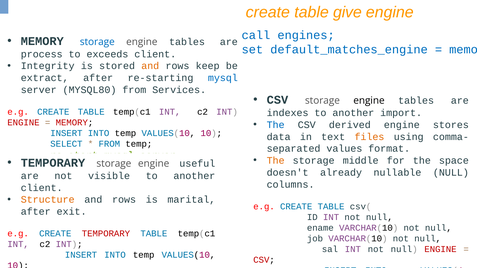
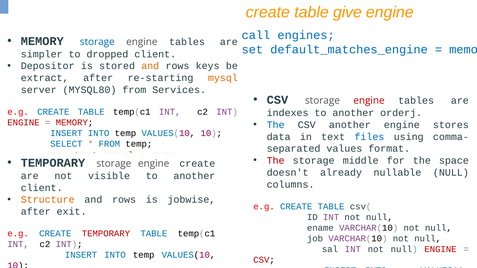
process: process -> simpler (42, 54)
exceeds: exceeds -> dropped (107, 54)
Integrity: Integrity -> Depositor (48, 66)
keep: keep -> keys (208, 66)
mysql colour: blue -> orange (223, 78)
engine colour: black -> red (369, 101)
import: import -> orderj (401, 113)
CSV derived: derived -> another (350, 125)
files colour: orange -> blue (369, 137)
The colour: orange -> red (276, 161)
useful: useful -> create (197, 164)
marital: marital -> jobwise (191, 200)
